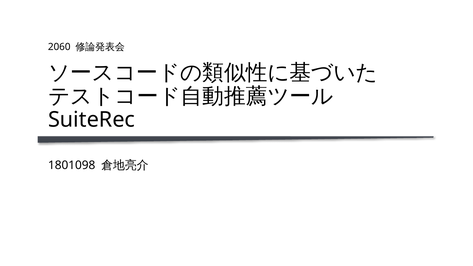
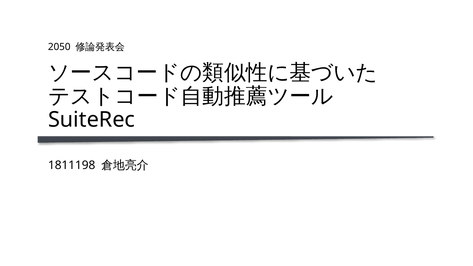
2060: 2060 -> 2050 (59, 47)
1801098: 1801098 -> 1811198 (72, 165)
